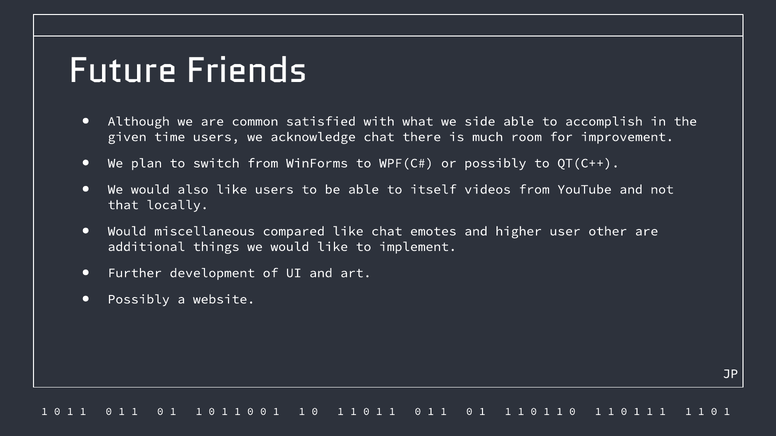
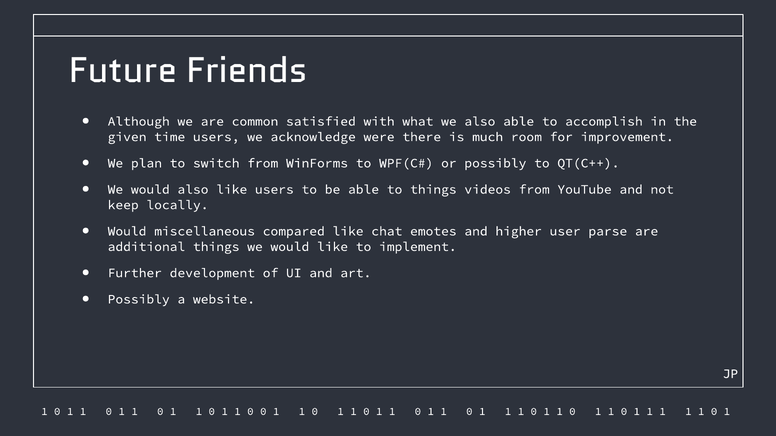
we side: side -> also (480, 121)
acknowledge chat: chat -> were (379, 137)
to itself: itself -> things (433, 190)
that: that -> keep (123, 205)
other: other -> parse (608, 231)
